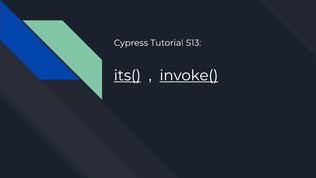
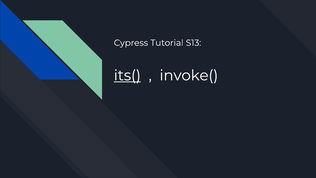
invoke( underline: present -> none (189, 75)
